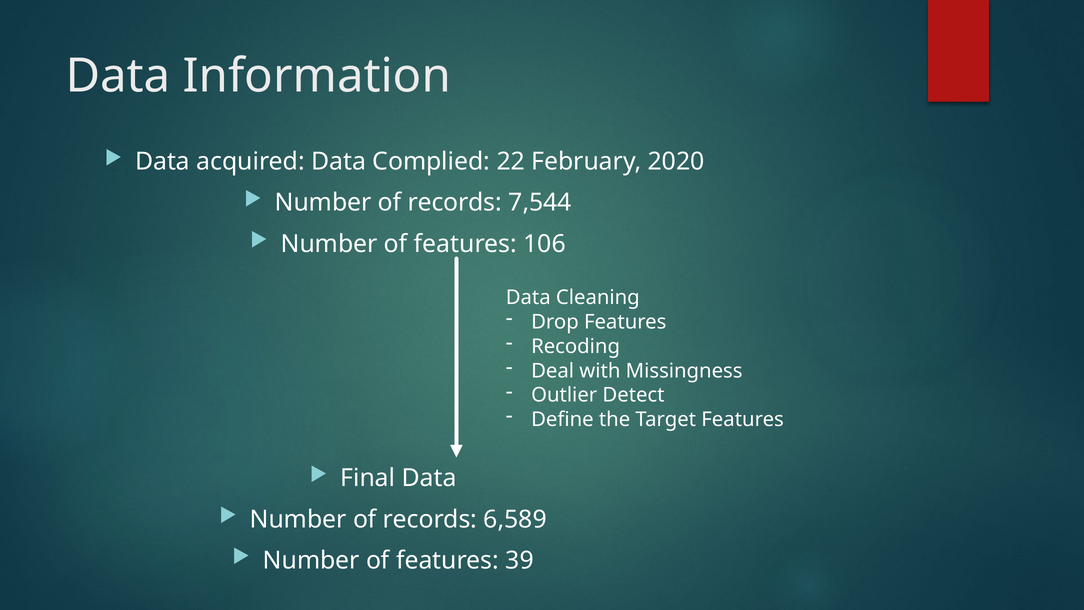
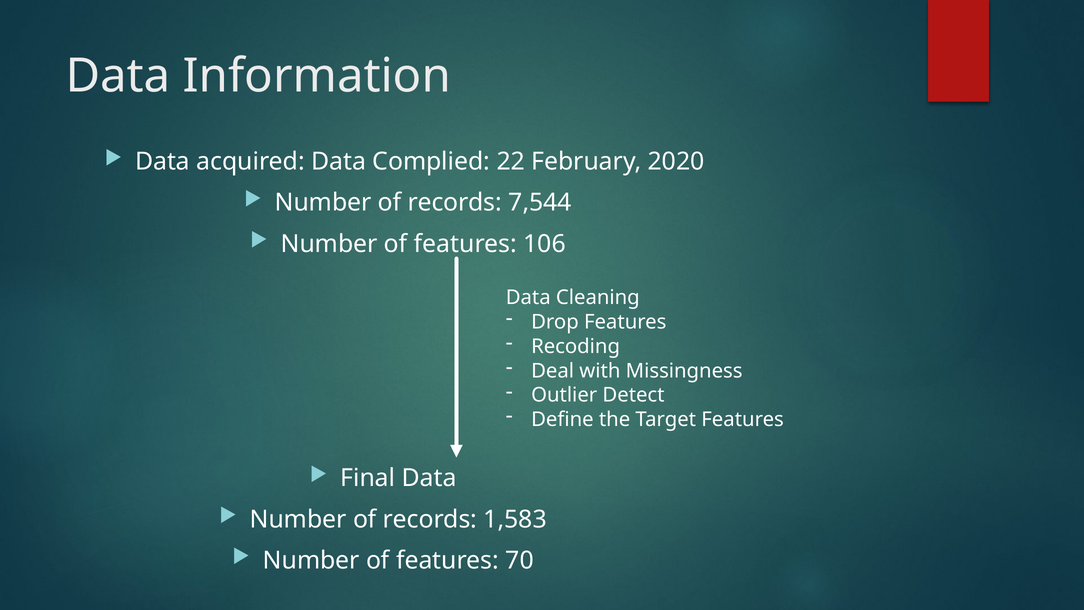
6,589: 6,589 -> 1,583 (515, 519)
39: 39 -> 70 (520, 560)
